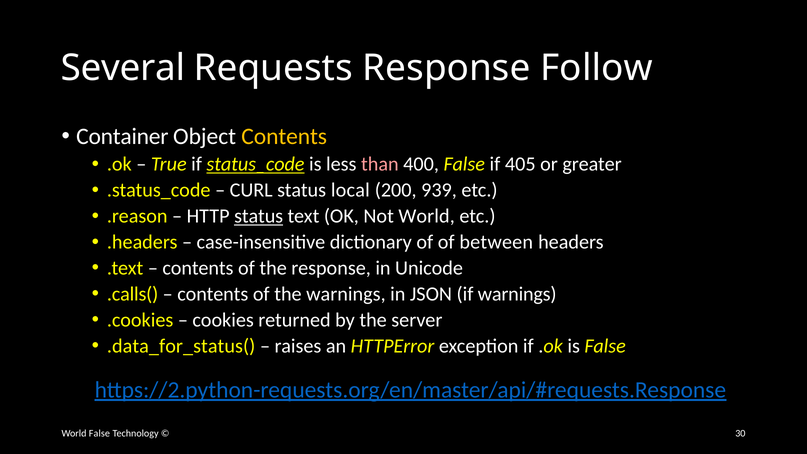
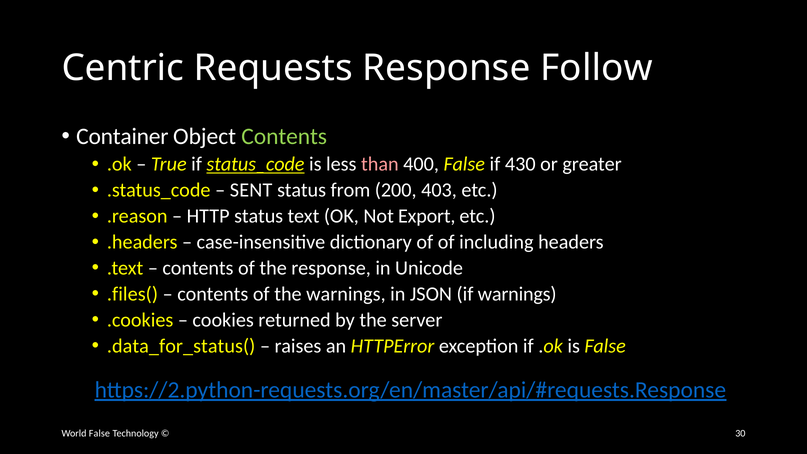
Several: Several -> Centric (123, 68)
Contents colour: yellow -> light green (284, 136)
405: 405 -> 430 (520, 164)
CURL: CURL -> SENT (251, 190)
local: local -> from (350, 190)
939: 939 -> 403 (439, 190)
status underline: present -> none (259, 216)
Not World: World -> Export (427, 216)
between: between -> including (496, 242)
.calls(: .calls( -> .files( (132, 294)
